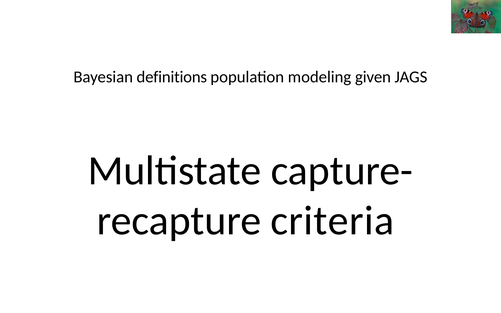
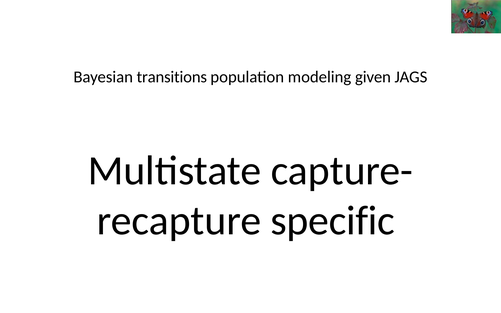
definitions: definitions -> transitions (172, 77)
criteria: criteria -> specific (333, 221)
